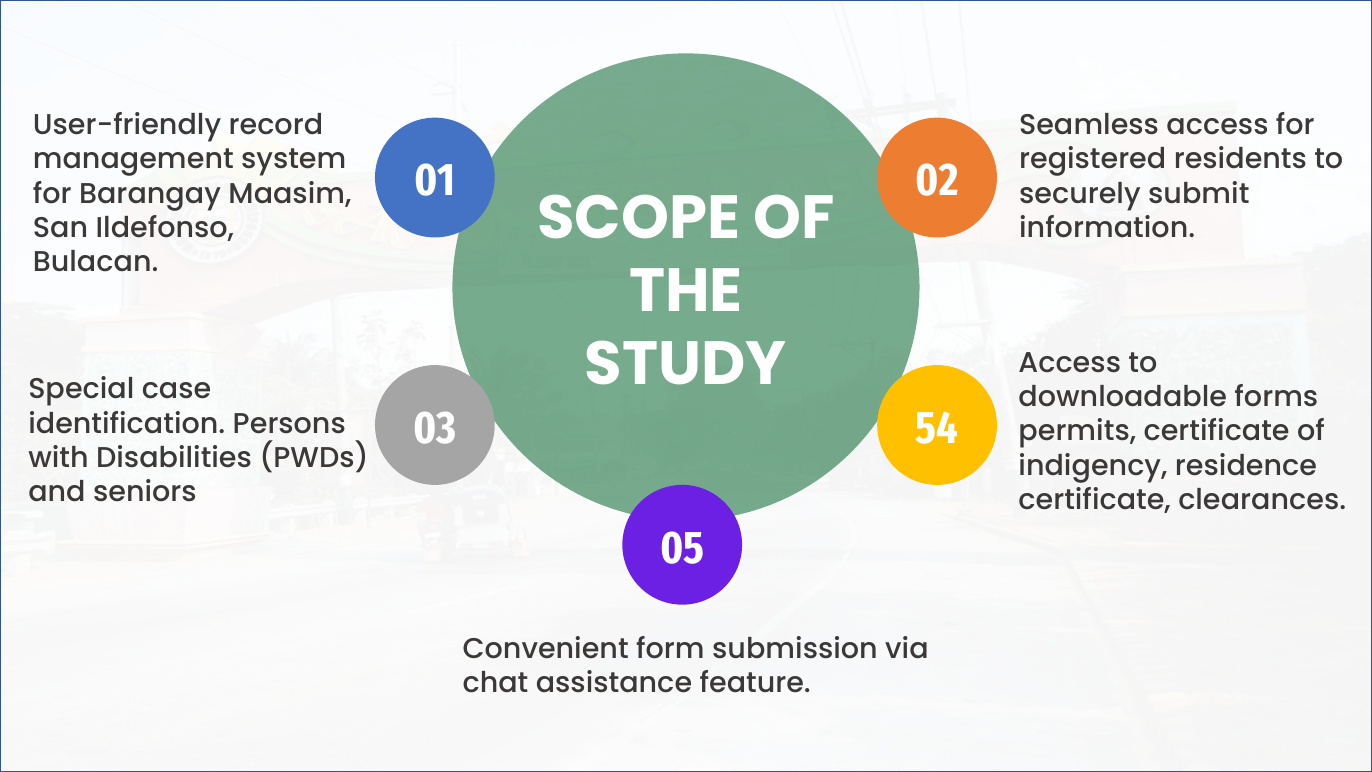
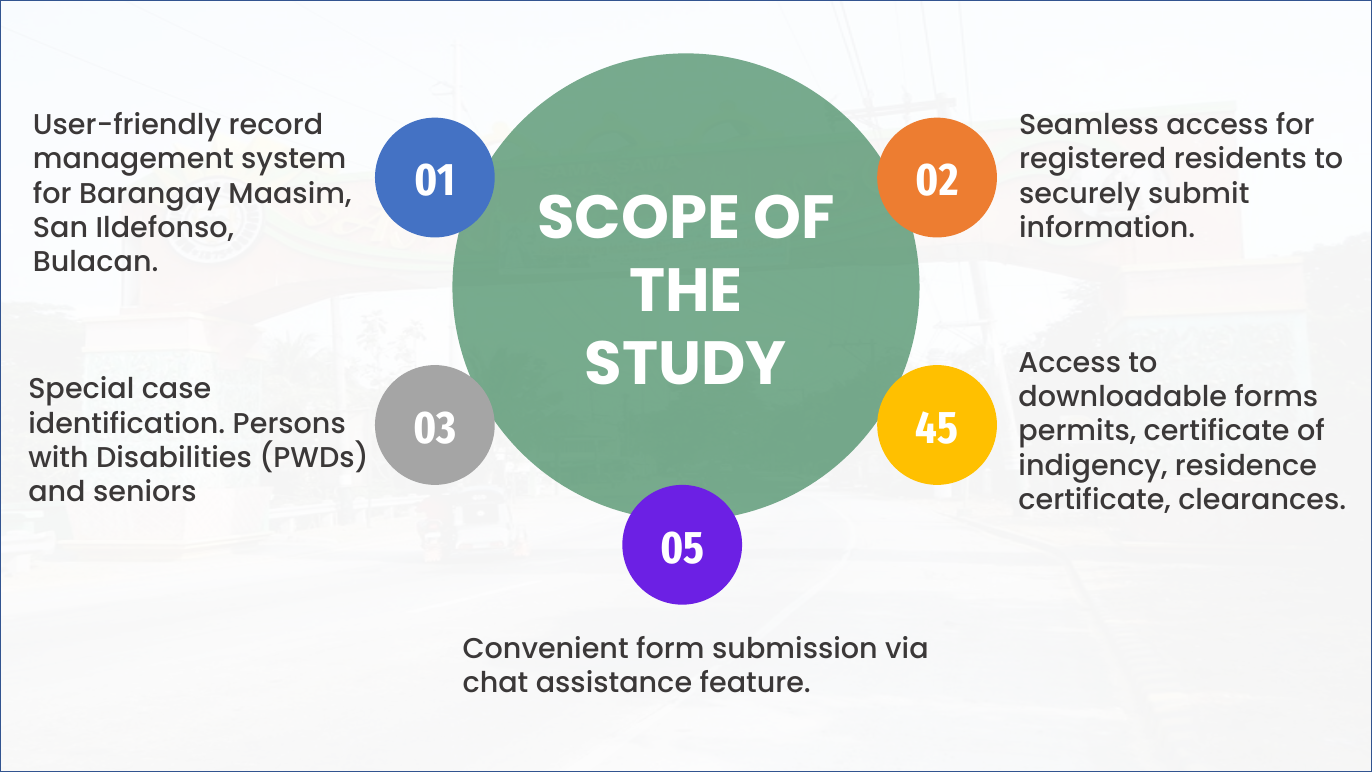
54: 54 -> 45 (937, 428)
